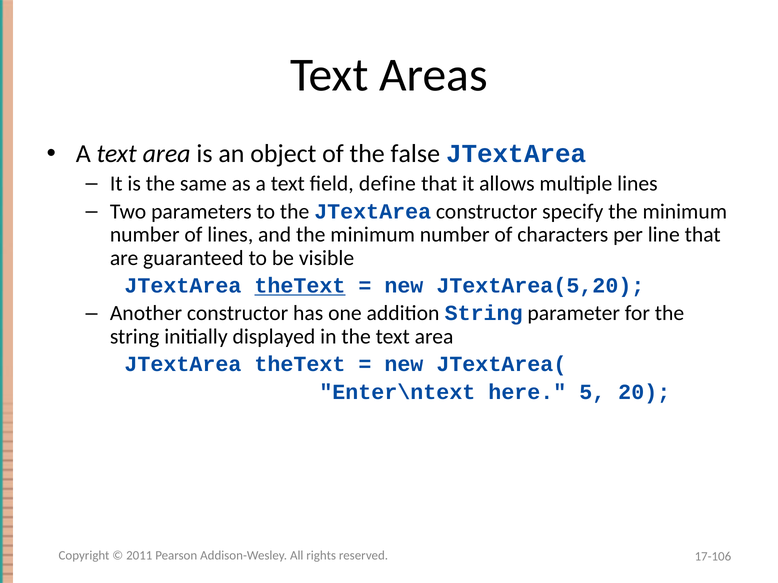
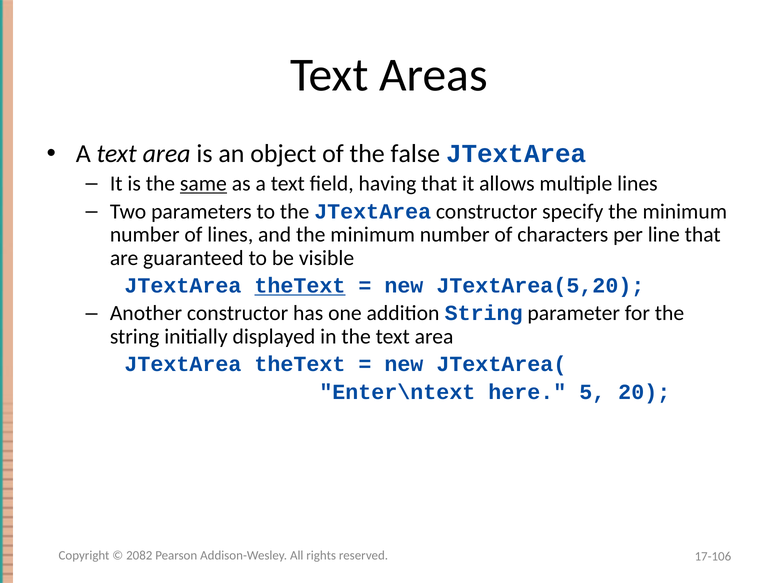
same underline: none -> present (203, 184)
define: define -> having (387, 184)
2011: 2011 -> 2082 (139, 556)
